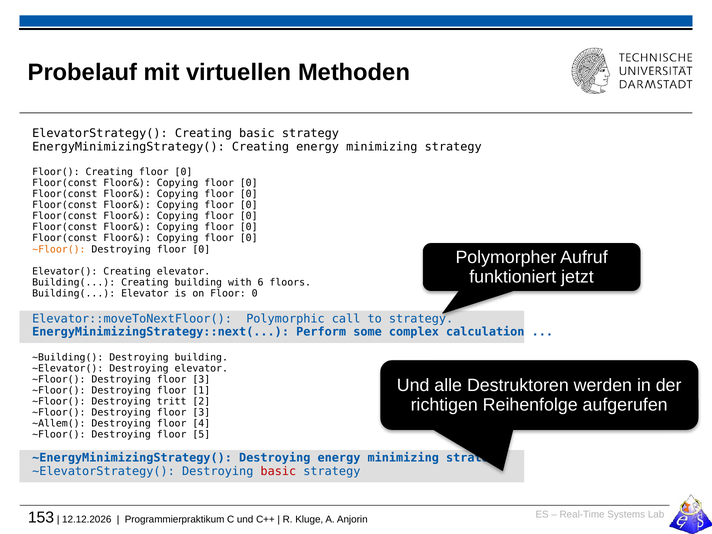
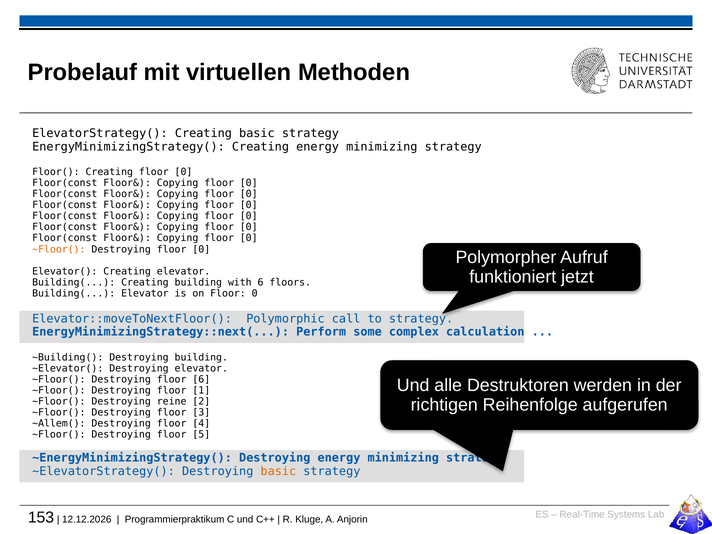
3: 3 -> 6 (201, 380)
tritt: tritt -> reine (172, 402)
basic colour: red -> orange (278, 471)
